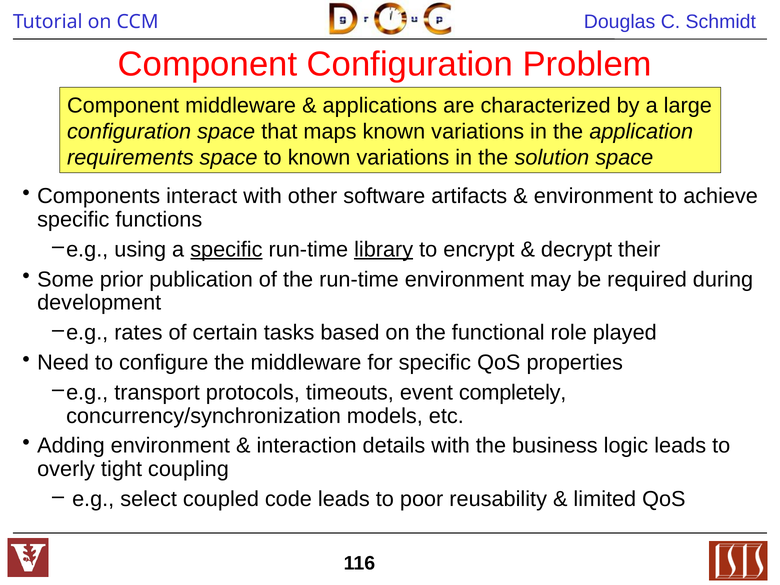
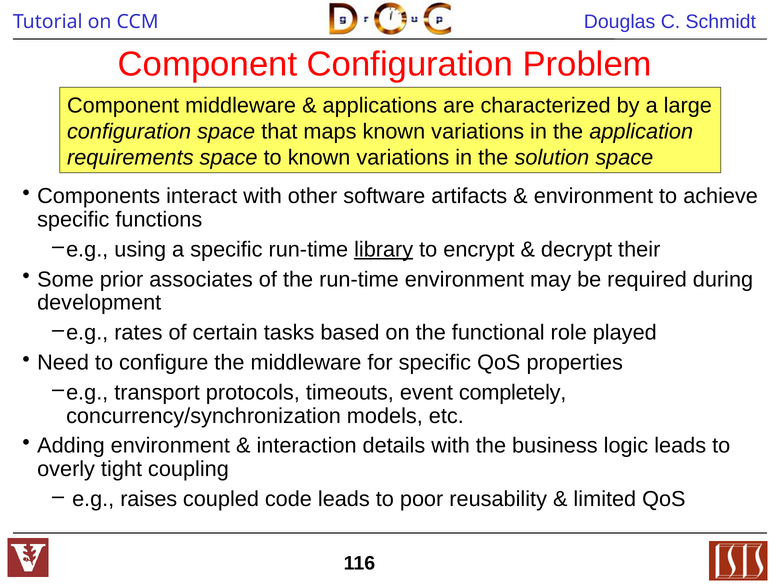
specific underline: present -> none (226, 249)
publication: publication -> associates (201, 279)
select: select -> raises (149, 499)
